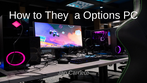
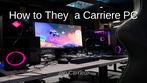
a Options: Options -> Carriere (102, 15)
